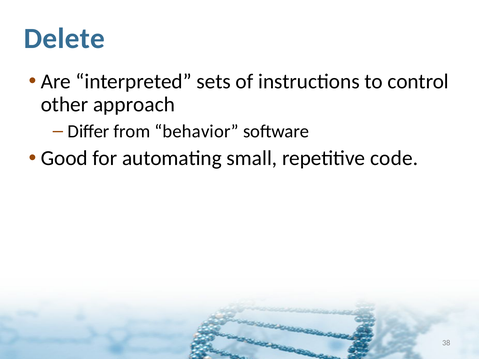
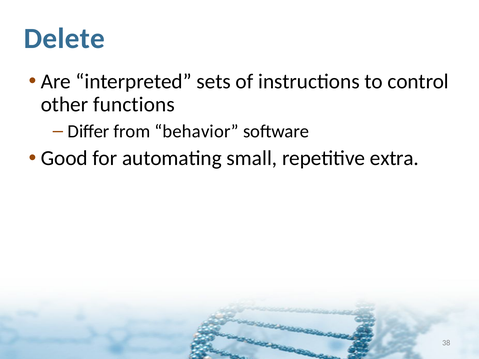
approach: approach -> functions (134, 104)
code: code -> extra (394, 158)
